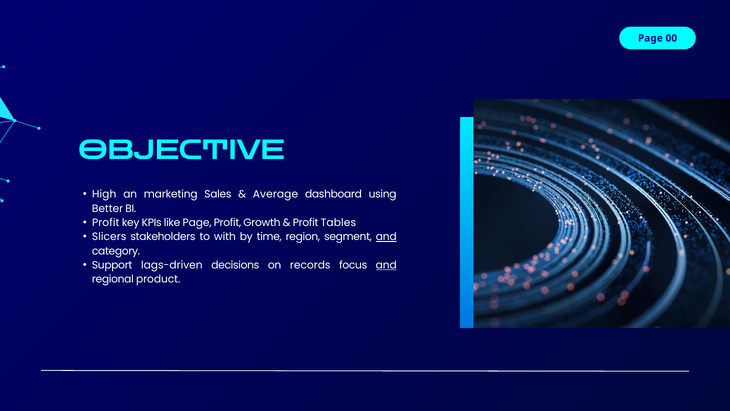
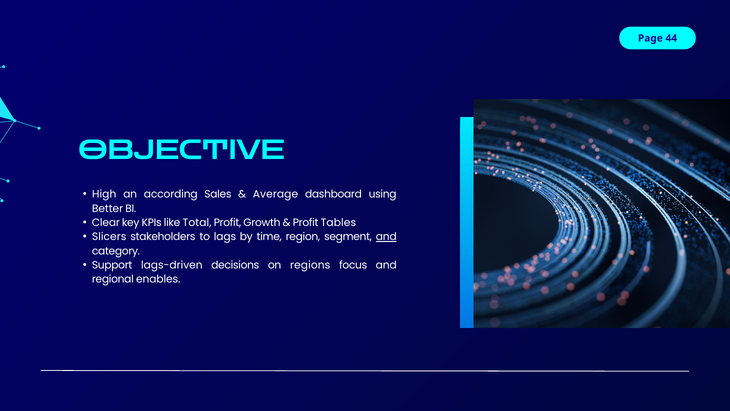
00: 00 -> 44 (671, 38)
marketing: marketing -> according (171, 194)
Profit: Profit -> Clear (106, 222)
like Page: Page -> Total (197, 222)
with: with -> lags (225, 237)
records: records -> regions (310, 265)
and underline: present -> none (386, 265)
product: product -> enables (158, 279)
